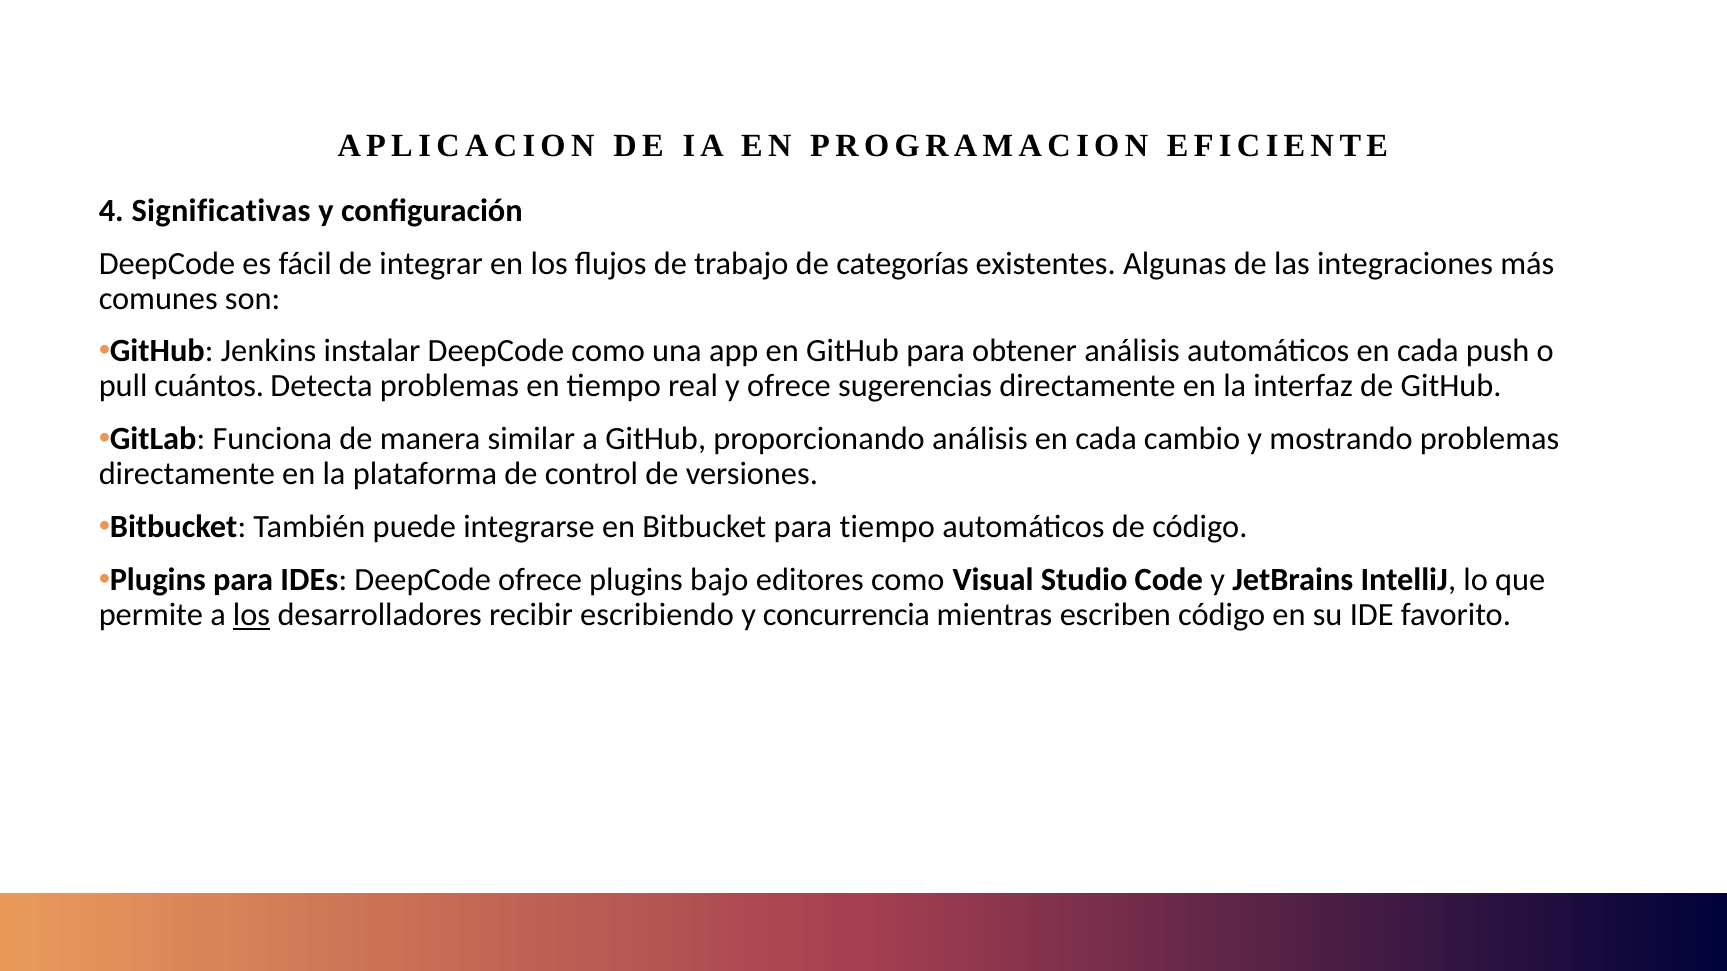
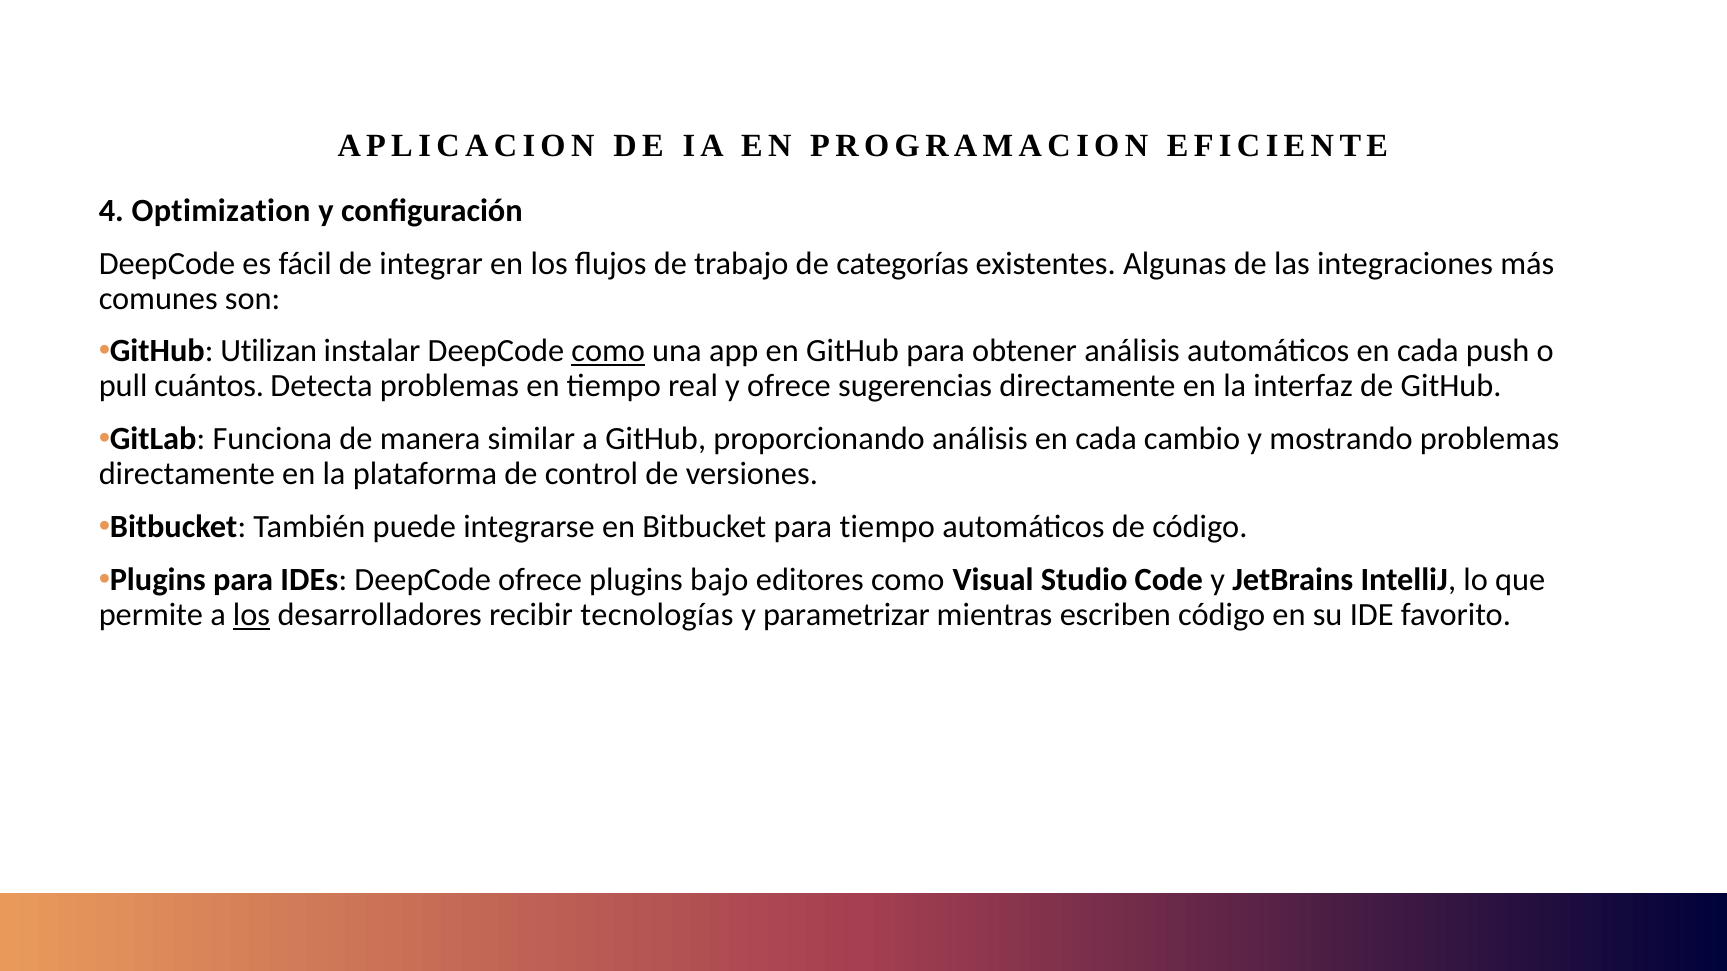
Significativas: Significativas -> Optimization (221, 211)
Jenkins: Jenkins -> Utilizan (269, 351)
como underline: none -> present (608, 351)
escribiendo: escribiendo -> tecnologías (657, 615)
concurrencia: concurrencia -> parametrizar (846, 615)
